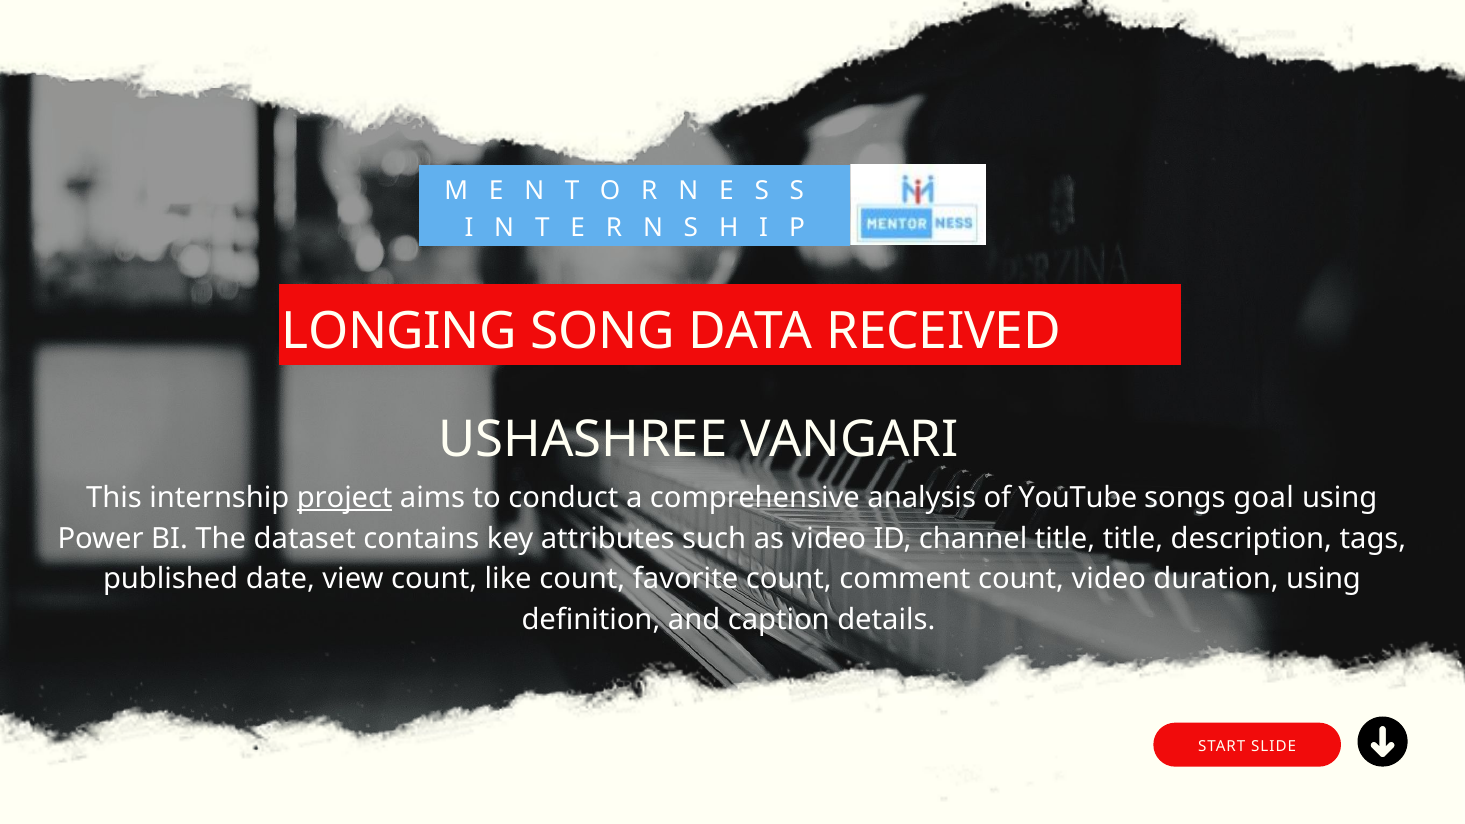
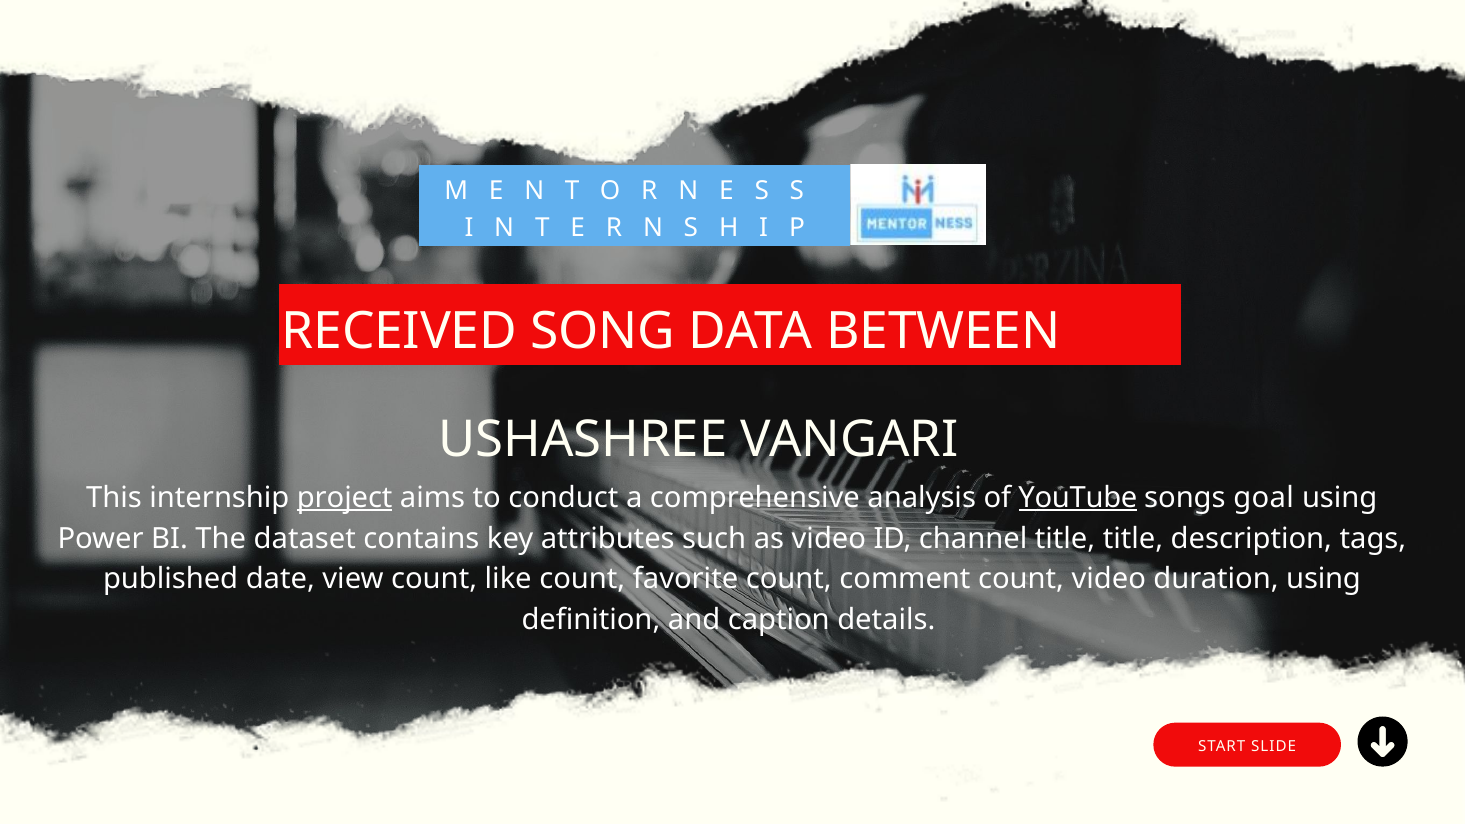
LONGING: LONGING -> RECEIVED (399, 332)
RECEIVED: RECEIVED -> BETWEEN (944, 332)
YouTube underline: none -> present (1078, 498)
